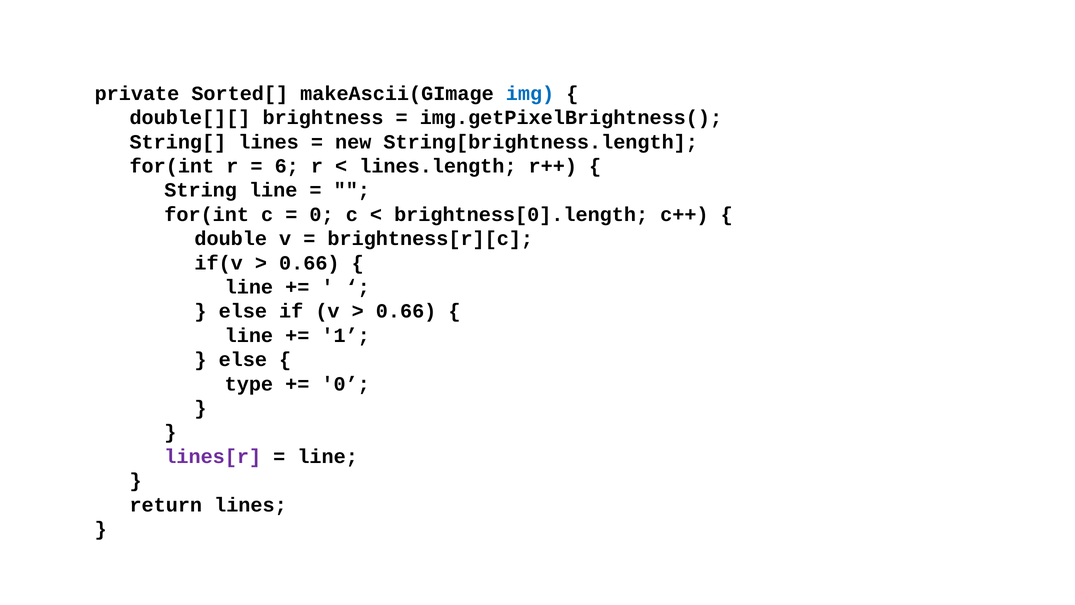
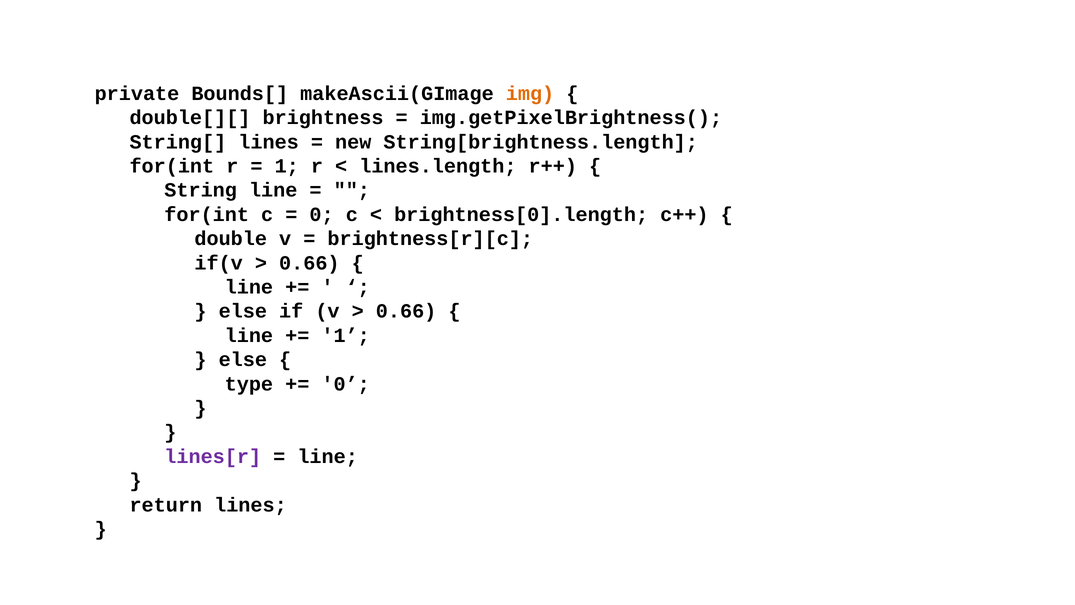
Sorted[: Sorted[ -> Bounds[ (240, 93)
img colour: blue -> orange (530, 93)
6: 6 -> 1 (287, 166)
